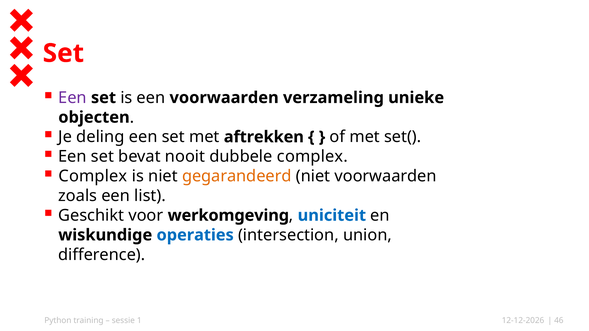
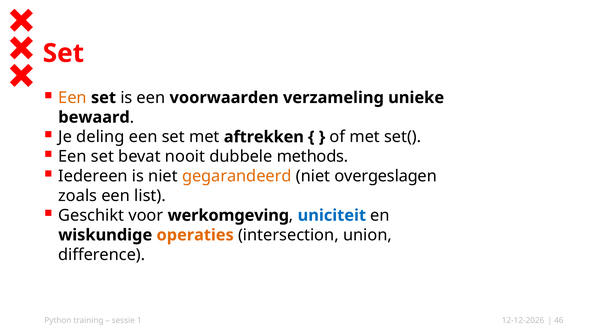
Een colour: purple -> orange (73, 98)
objecten: objecten -> bewaard (94, 117)
dubbele complex: complex -> methods (313, 157)
Complex: Complex -> Iedereen (93, 176)
niet voorwaarden: voorwaarden -> overgeslagen (386, 176)
operaties colour: blue -> orange (195, 235)
